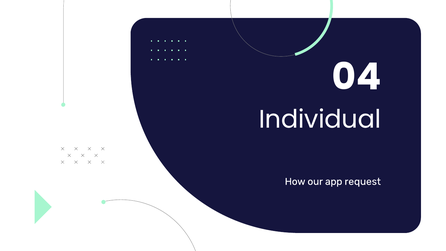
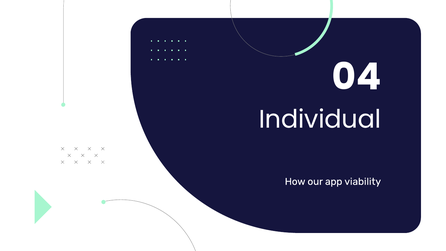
request: request -> viability (363, 182)
